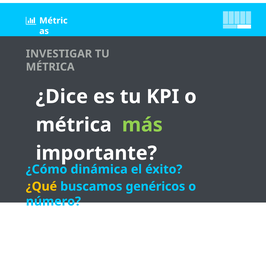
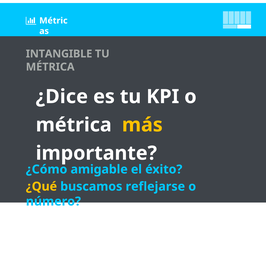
INVESTIGAR: INVESTIGAR -> INTANGIBLE (59, 54)
más colour: light green -> yellow (142, 125)
dinámica: dinámica -> amigable (99, 169)
genéricos: genéricos -> reflejarse (155, 187)
